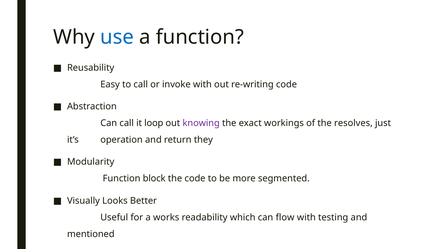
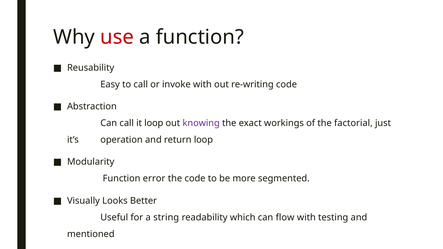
use colour: blue -> red (117, 37)
resolves: resolves -> factorial (353, 123)
return they: they -> loop (203, 140)
block: block -> error (154, 179)
works: works -> string (166, 218)
